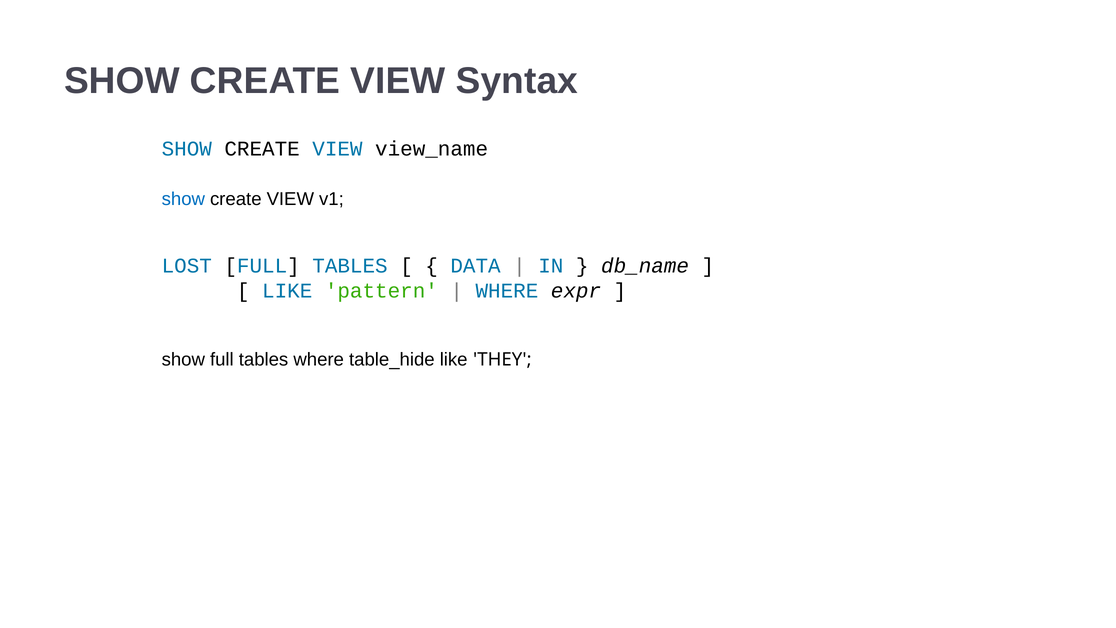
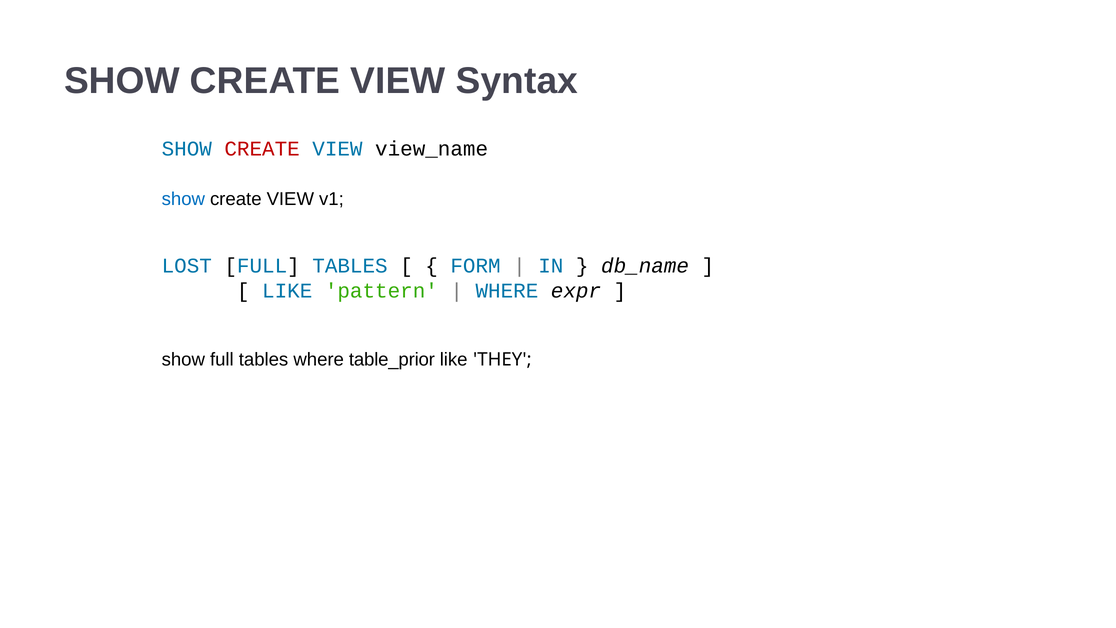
CREATE colour: black -> red (262, 149)
DATA: DATA -> FORM (476, 266)
table_hide: table_hide -> table_prior (392, 359)
